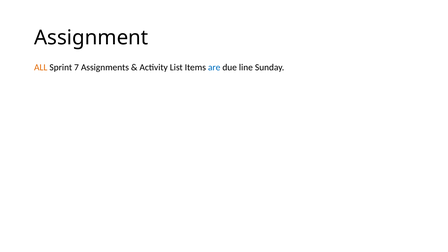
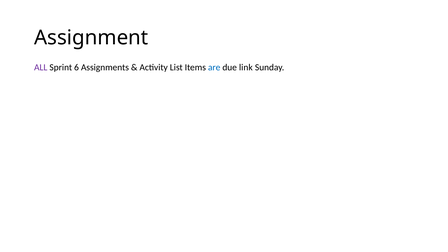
ALL colour: orange -> purple (41, 67)
7: 7 -> 6 (77, 67)
line: line -> link (246, 67)
